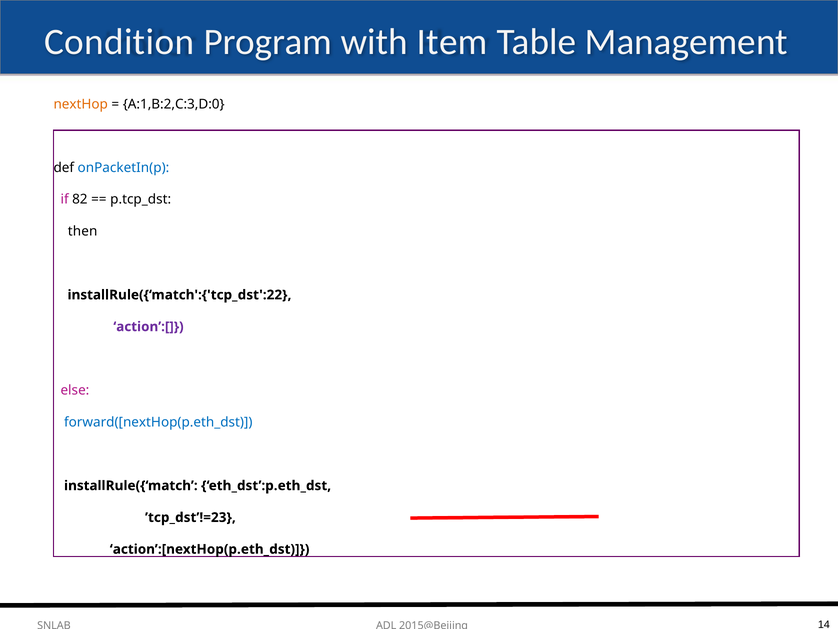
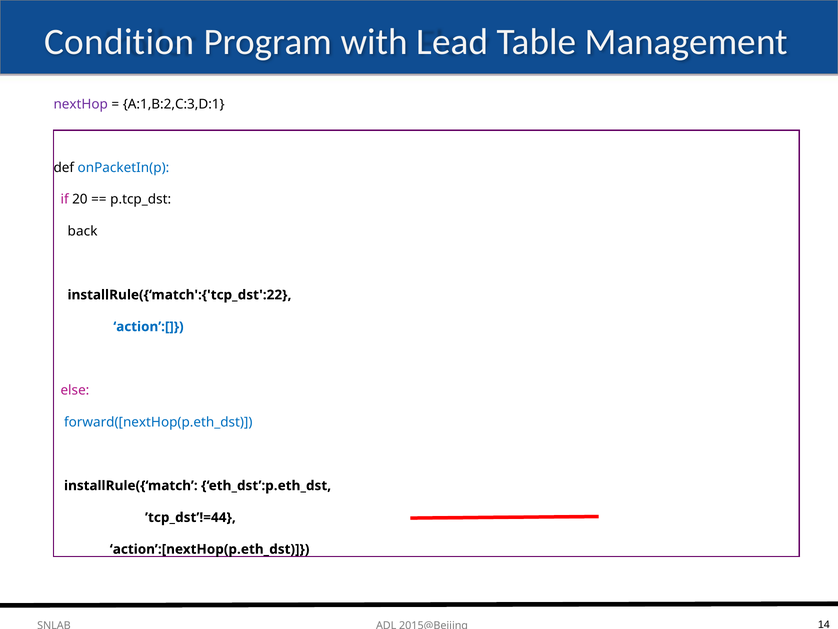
Item: Item -> Lead (452, 42)
nextHop colour: orange -> purple (81, 104)
A:1,B:2,C:3,D:0: A:1,B:2,C:3,D:0 -> A:1,B:2,C:3,D:1 (174, 104)
82: 82 -> 20 (80, 199)
then: then -> back (83, 231)
action’:[ colour: purple -> blue (148, 326)
’tcp_dst’!=23: ’tcp_dst’!=23 -> ’tcp_dst’!=44 (190, 517)
